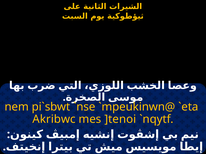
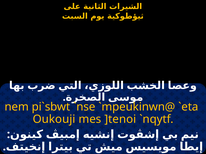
Akribwc: Akribwc -> Oukouji (54, 120)
